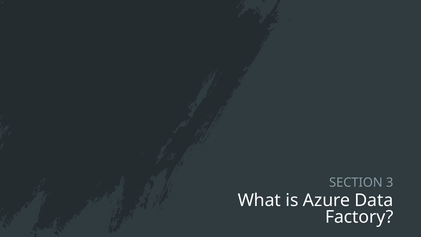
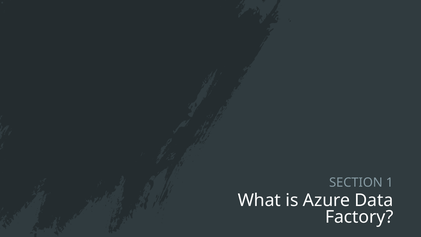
3: 3 -> 1 (390, 182)
